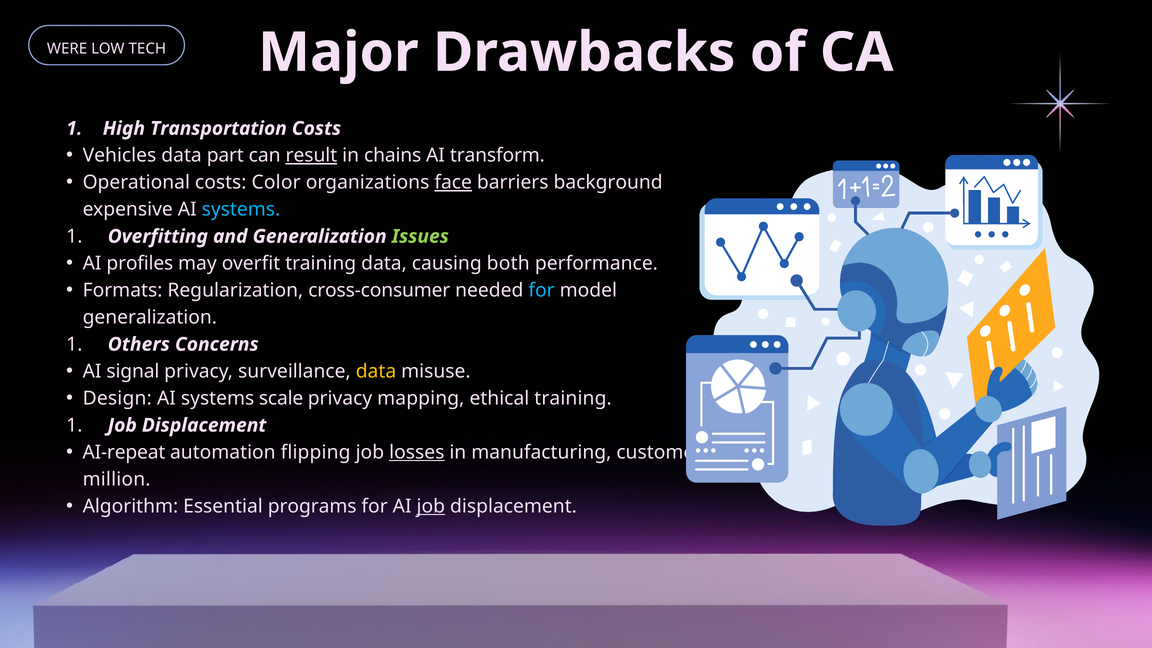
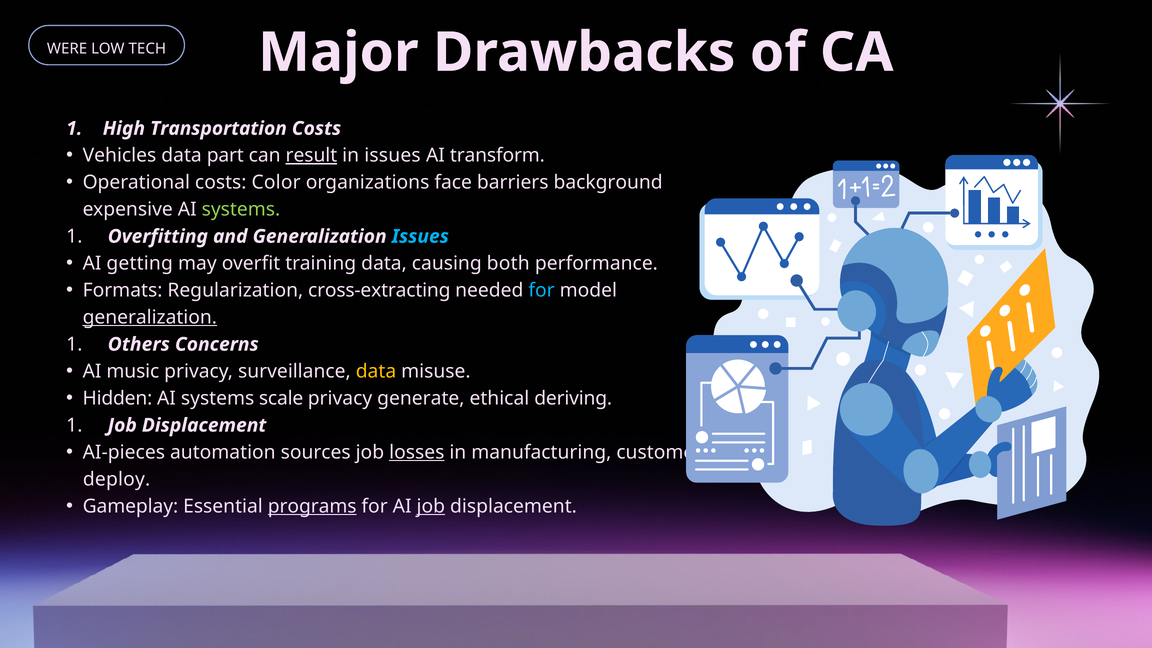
in chains: chains -> issues (392, 155)
face underline: present -> none (453, 182)
systems colour: light blue -> light green (241, 209)
Issues colour: light green -> light blue (420, 236)
profiles: profiles -> getting (140, 263)
cross-consumer: cross-consumer -> cross-extracting (379, 290)
generalization underline: none -> present (150, 317)
signal: signal -> music (133, 371)
Design: Design -> Hidden (117, 398)
mapping: mapping -> generate (421, 398)
ethical training: training -> deriving (573, 398)
AI-repeat: AI-repeat -> AI-pieces (124, 452)
flipping: flipping -> sources (316, 452)
million: million -> deploy (117, 479)
Algorithm: Algorithm -> Gameplay (130, 506)
programs underline: none -> present (312, 506)
